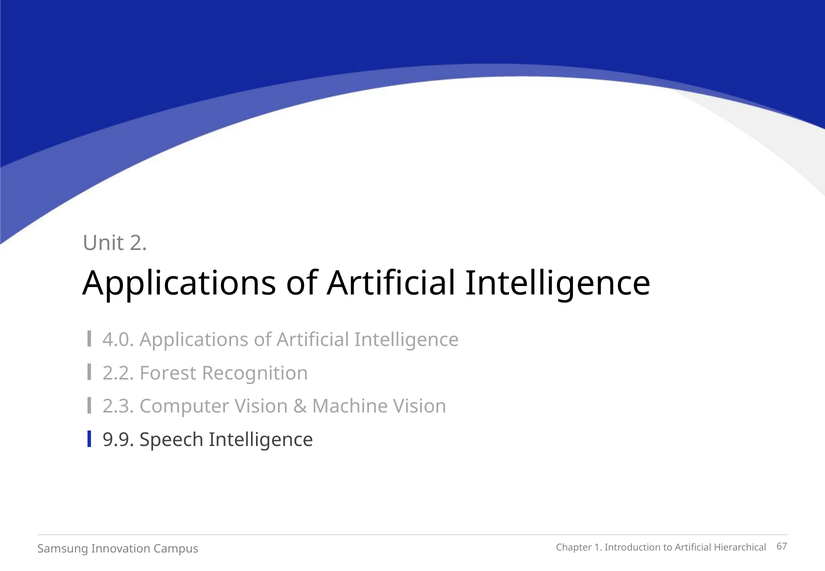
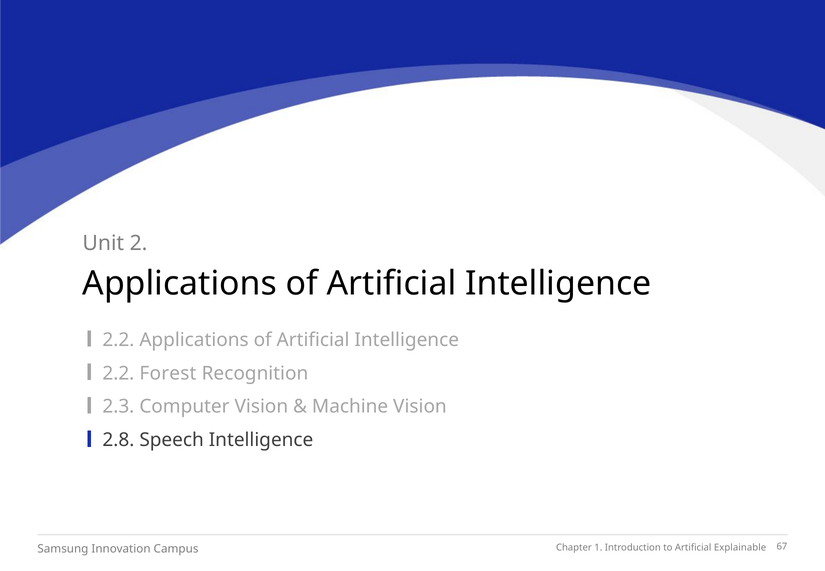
4.0: 4.0 -> 2.2 (118, 340)
9.9: 9.9 -> 2.8 (118, 440)
Hierarchical: Hierarchical -> Explainable (740, 548)
